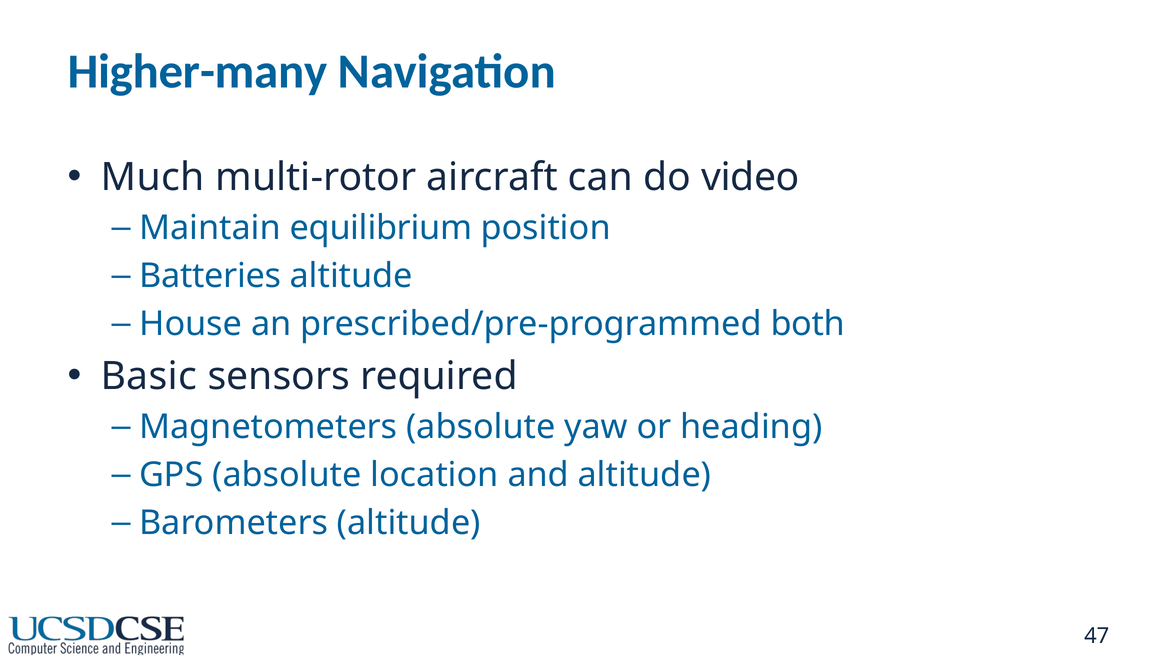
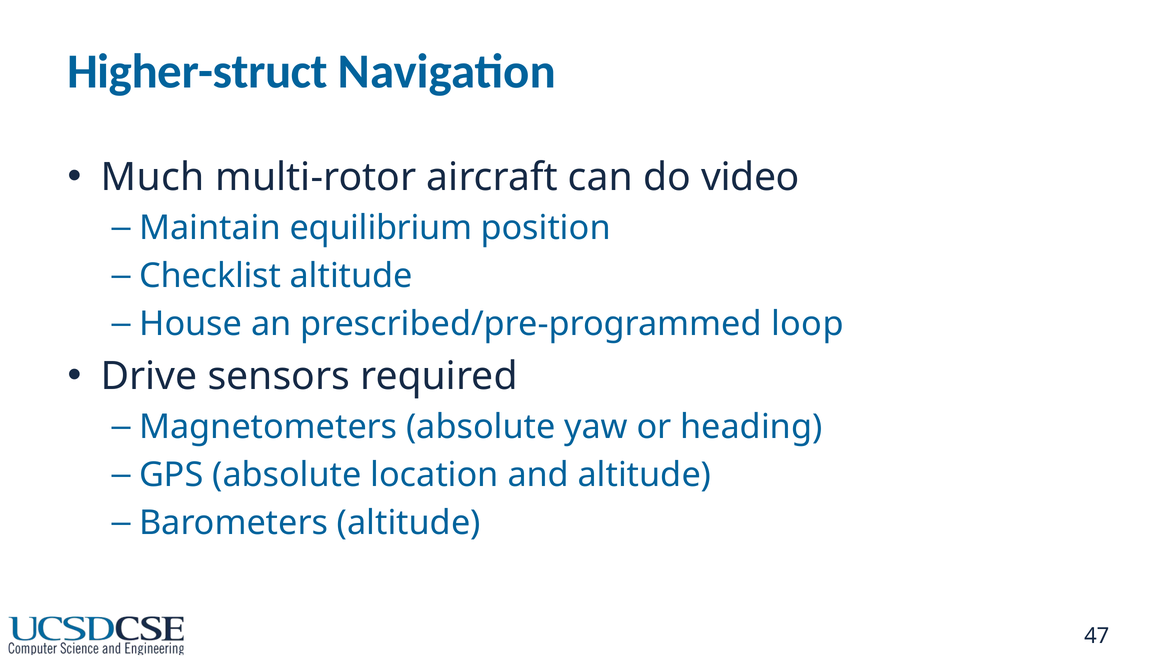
Higher-many: Higher-many -> Higher-struct (197, 71)
Batteries: Batteries -> Checklist (210, 276)
both: both -> loop (807, 324)
Basic: Basic -> Drive (149, 376)
